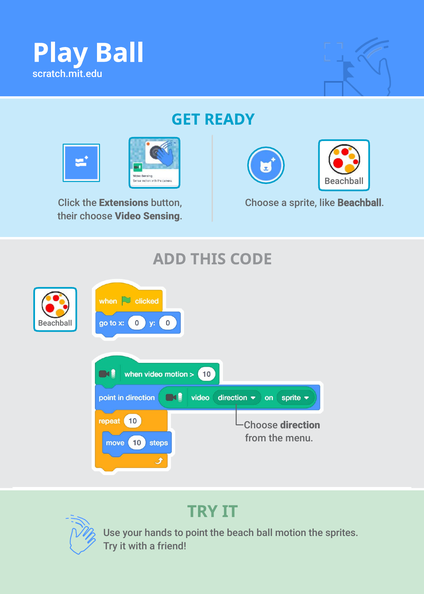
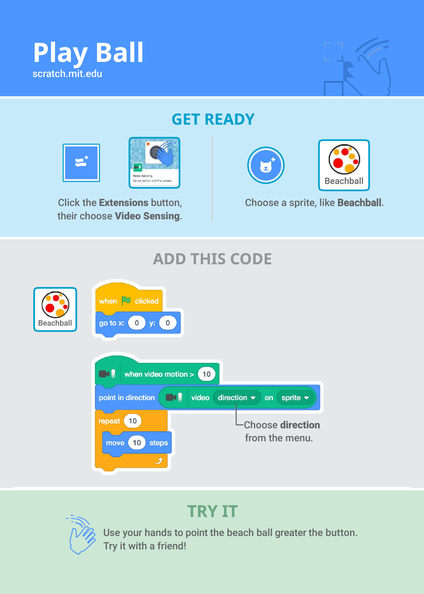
motion: motion -> greater (291, 533)
the sprites: sprites -> button (342, 533)
